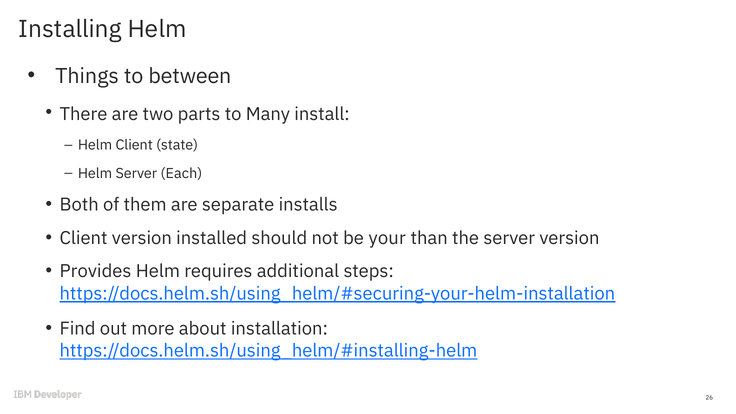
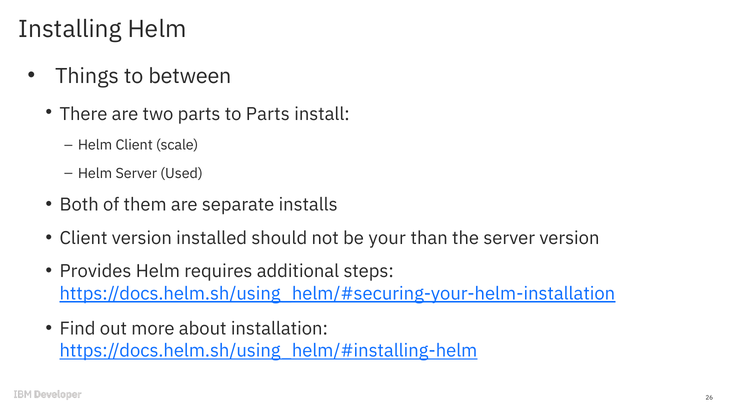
to Many: Many -> Parts (268, 114)
state: state -> scale (177, 145)
Each: Each -> Used (182, 174)
